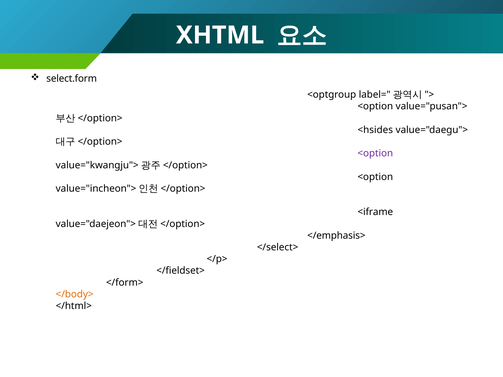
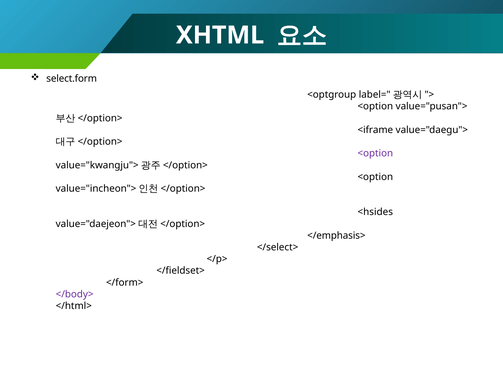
<hsides: <hsides -> <iframe (375, 130)
<iframe: <iframe -> <hsides (375, 212)
</body> colour: orange -> purple (75, 294)
